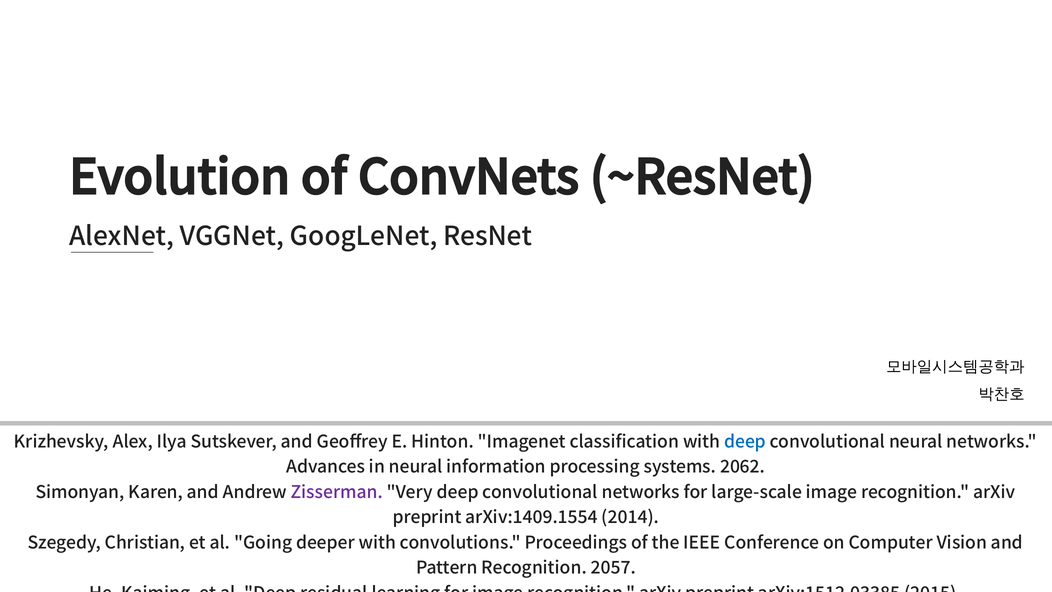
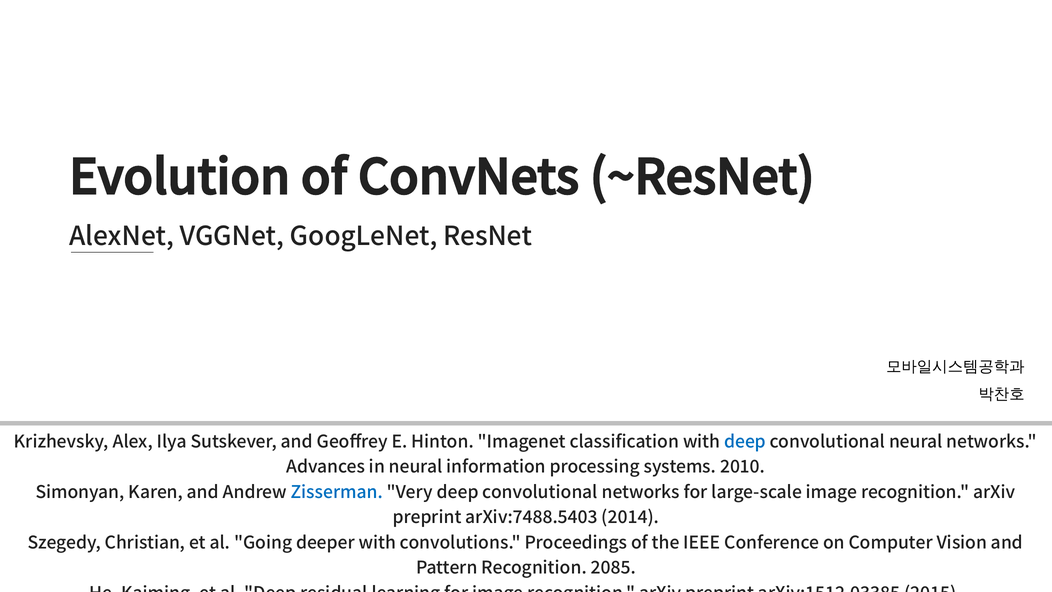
2062: 2062 -> 2010 (743, 467)
Zisserman colour: purple -> blue (337, 492)
arXiv:1409.1554: arXiv:1409.1554 -> arXiv:7488.5403 (531, 517)
2057: 2057 -> 2085 (613, 568)
